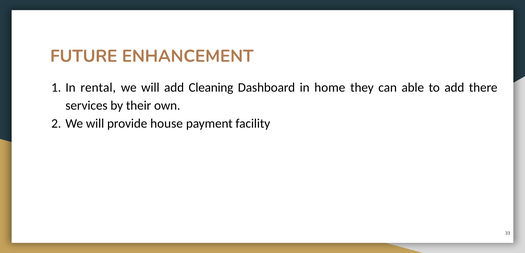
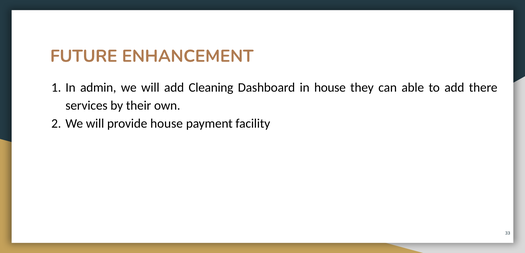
rental: rental -> admin (98, 87)
in home: home -> house (330, 87)
